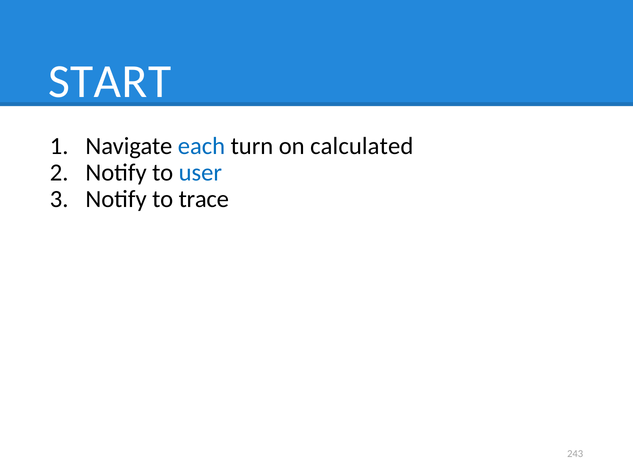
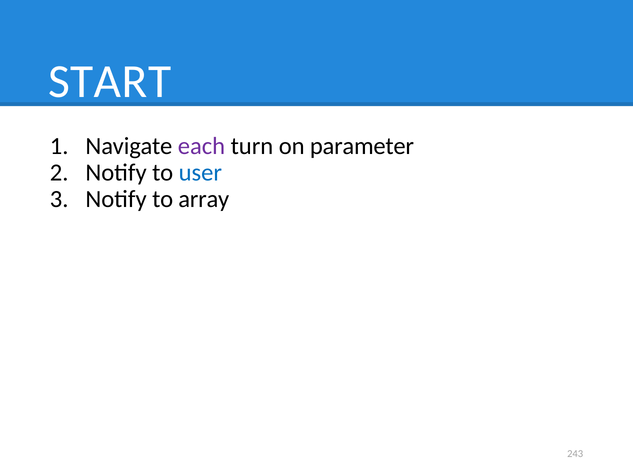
each colour: blue -> purple (201, 146)
calculated: calculated -> parameter (362, 146)
trace: trace -> array (204, 199)
